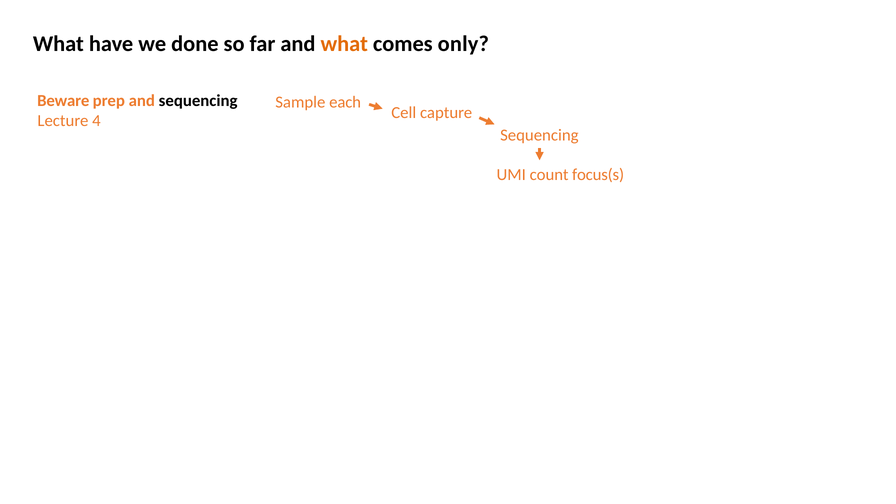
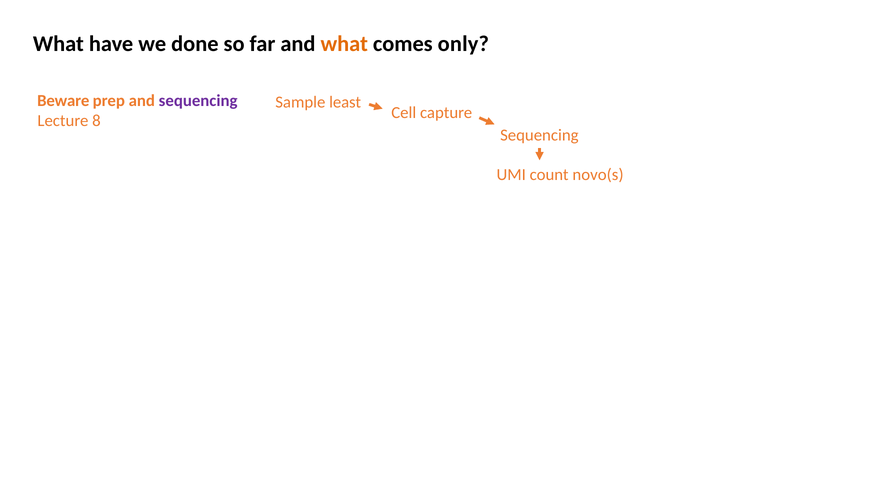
sequencing colour: black -> purple (198, 101)
each: each -> least (345, 102)
4: 4 -> 8 (96, 121)
focus(s: focus(s -> novo(s (598, 175)
